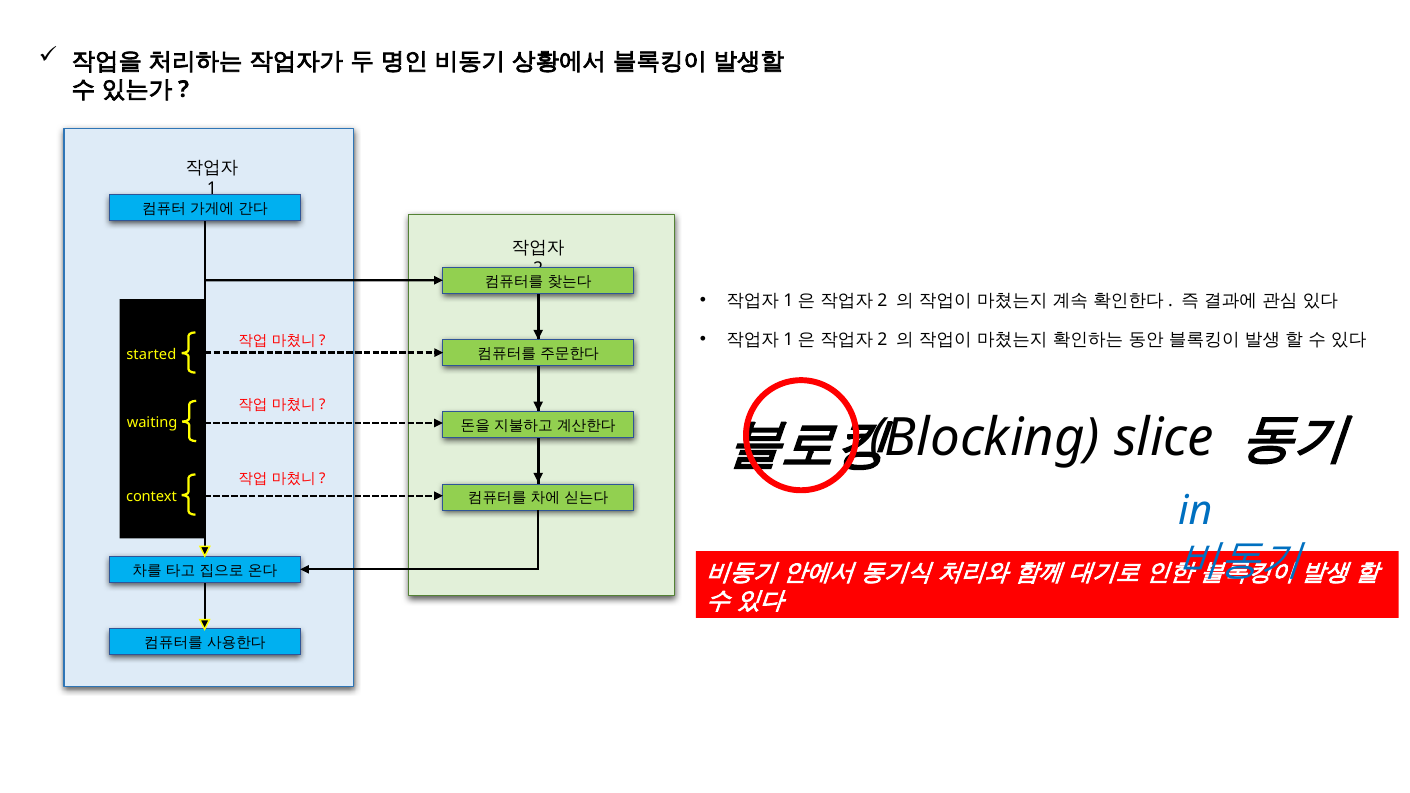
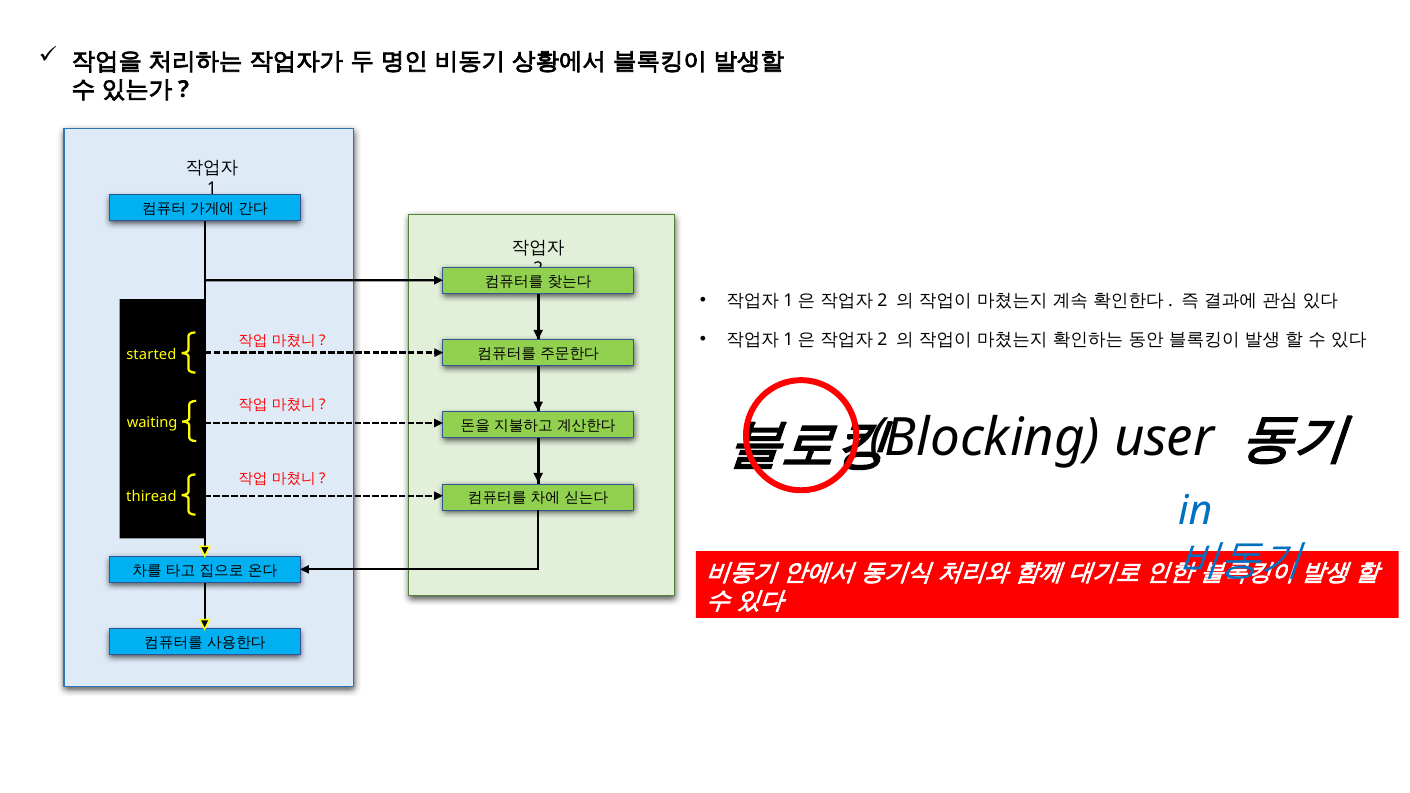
slice: slice -> user (1164, 439)
context: context -> thiread (151, 497)
